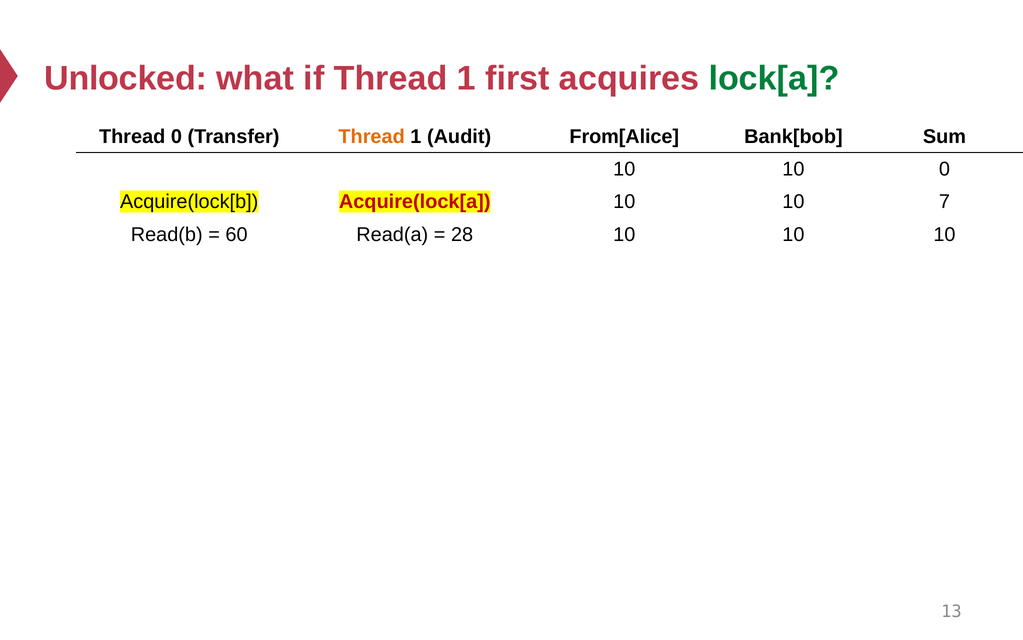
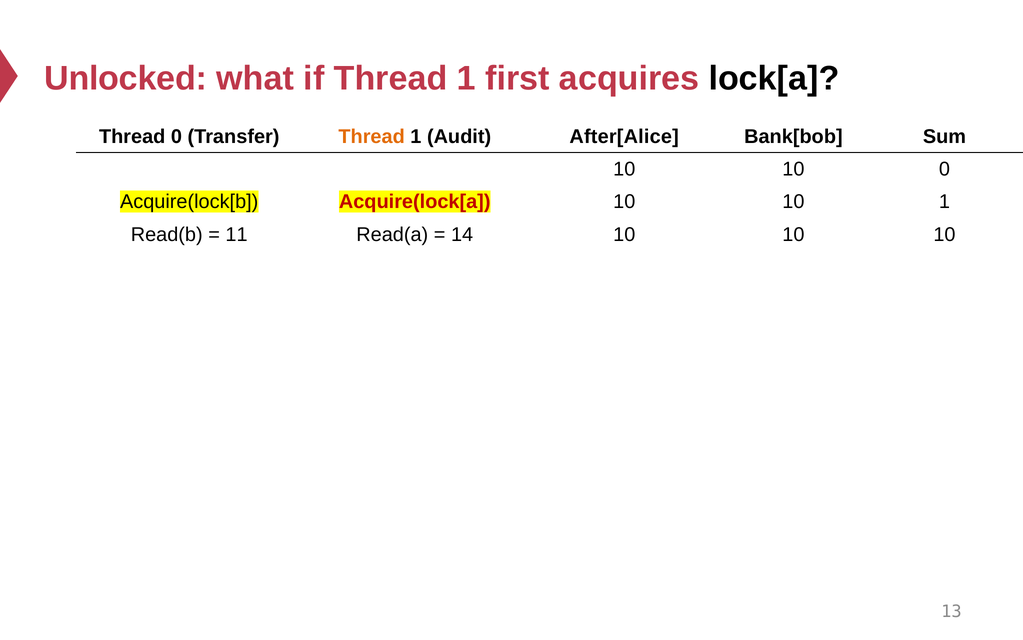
lock[a colour: green -> black (774, 78)
From[Alice: From[Alice -> After[Alice (624, 136)
10 7: 7 -> 1 (944, 202)
60: 60 -> 11 (237, 234)
28: 28 -> 14 (462, 234)
